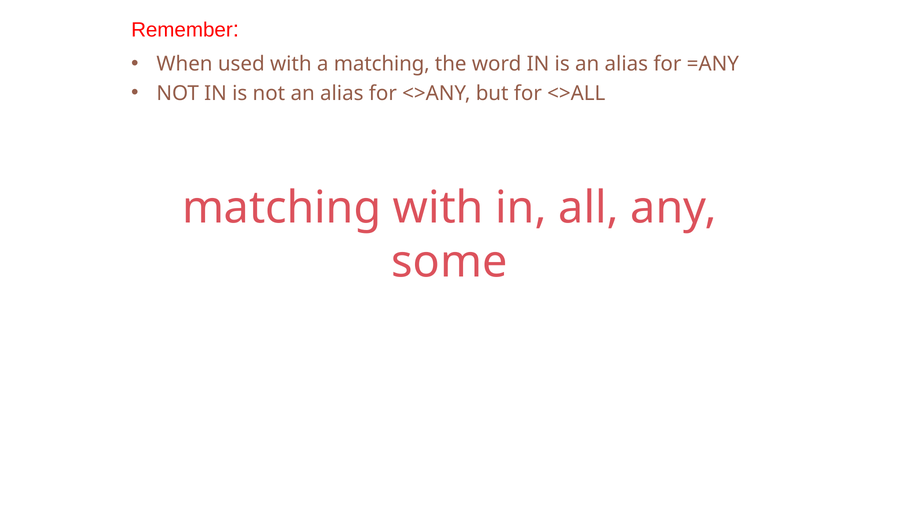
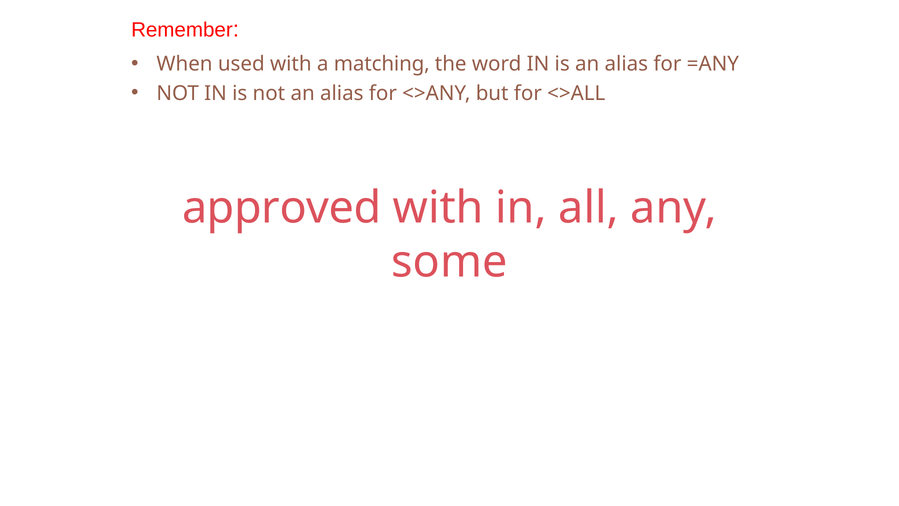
matching: matching -> approved (282, 208)
